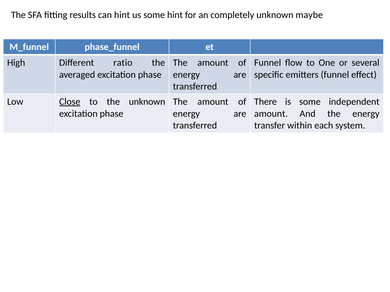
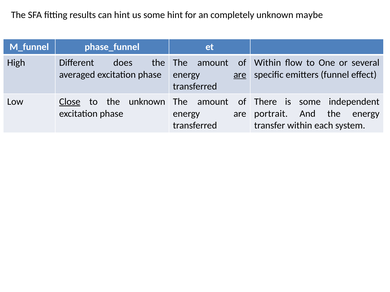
ratio: ratio -> does (123, 63)
Funnel: Funnel -> Within (268, 63)
are underline: none -> present (240, 75)
amount: amount -> portrait (271, 114)
